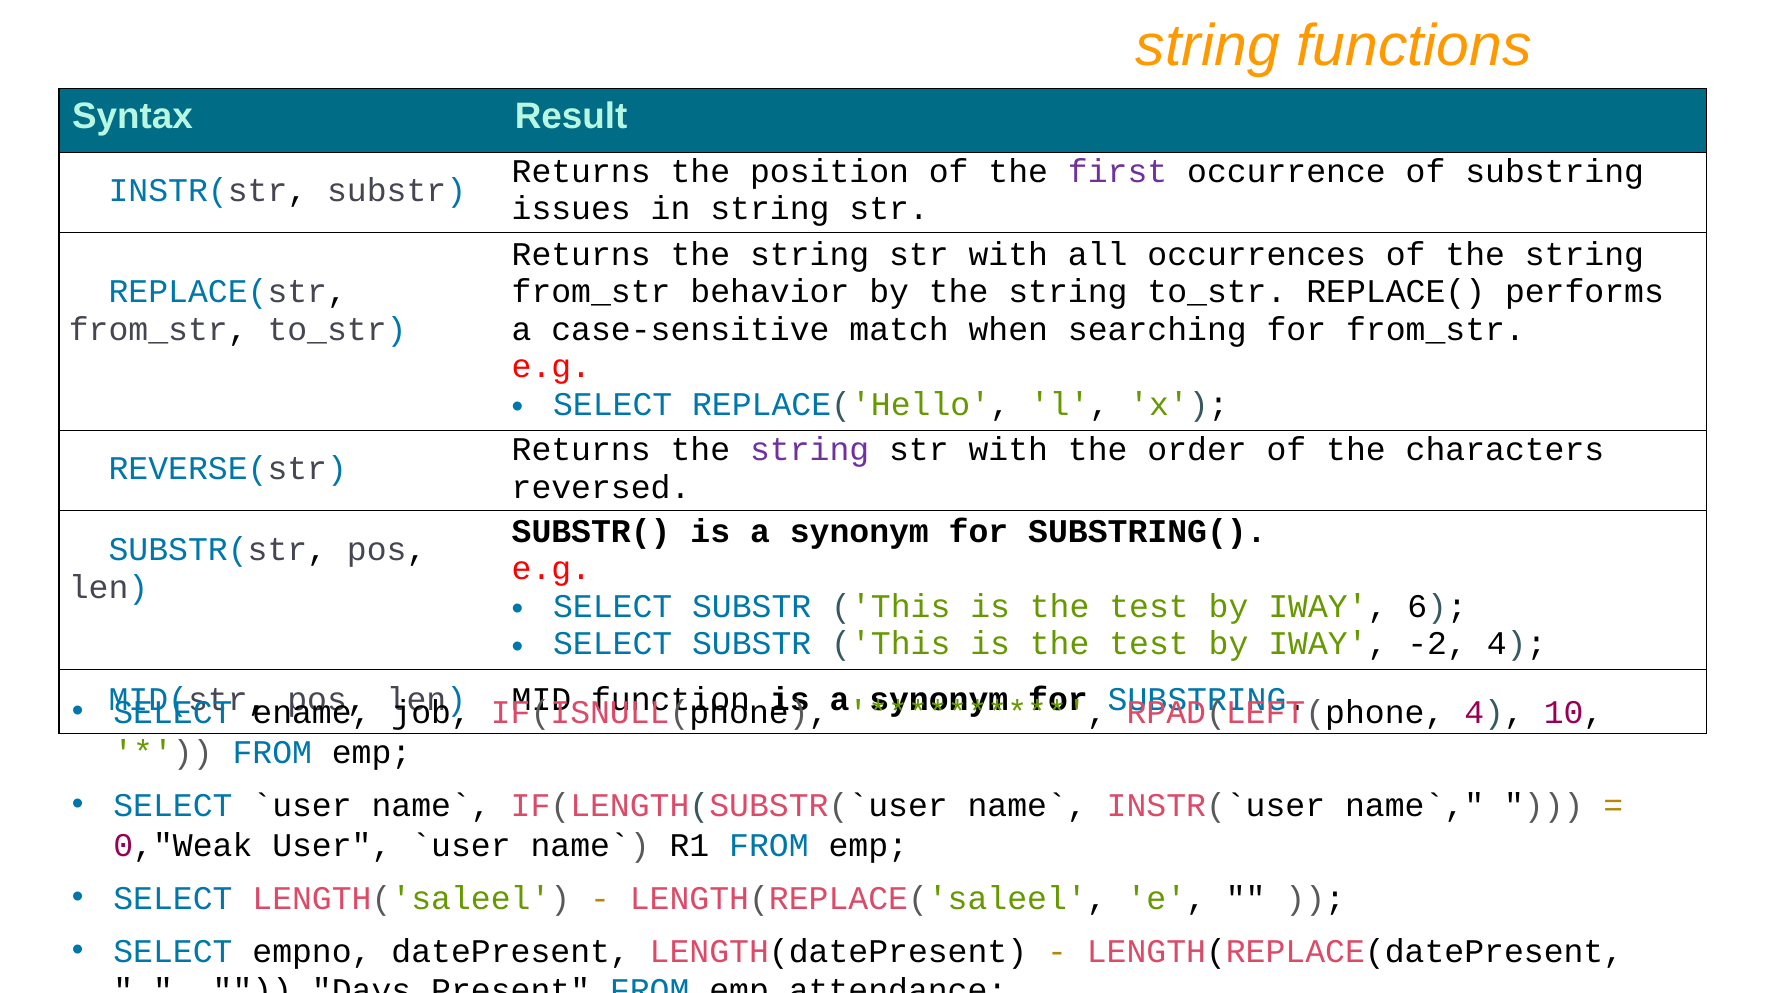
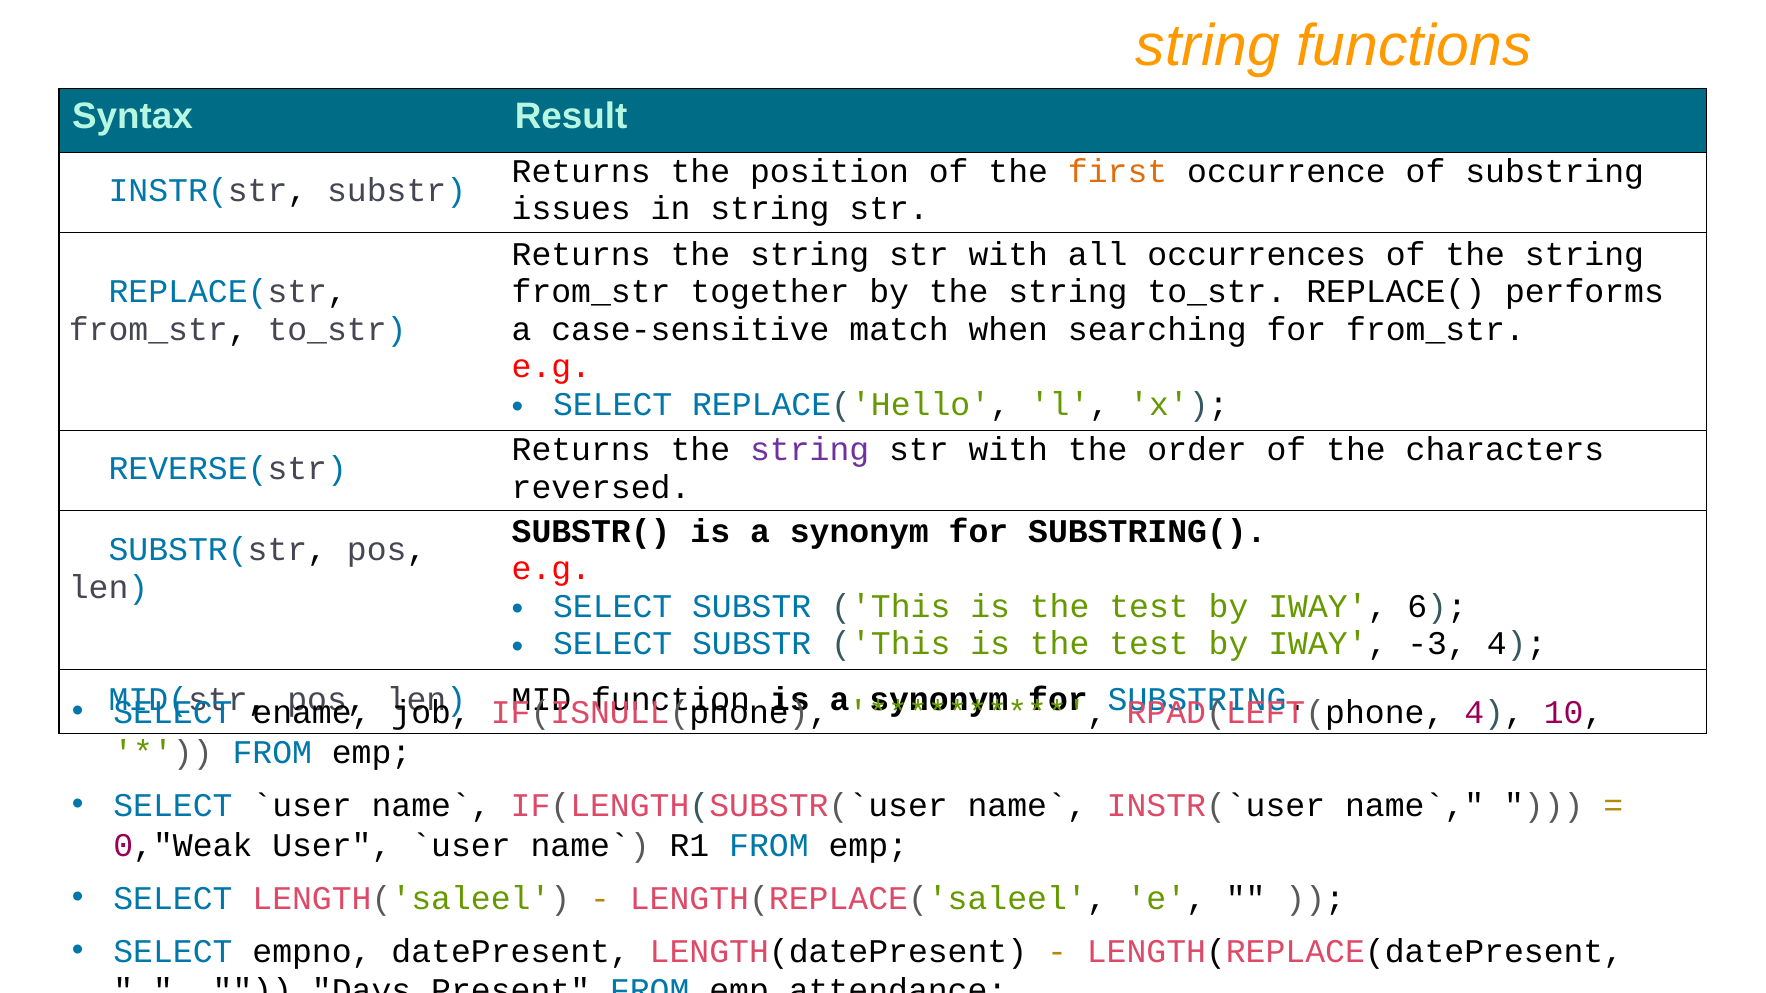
first colour: purple -> orange (1118, 172)
behavior: behavior -> together (770, 292)
-2: -2 -> -3 (1437, 644)
